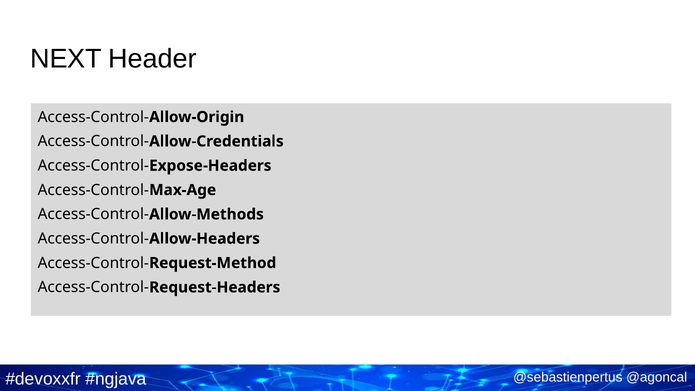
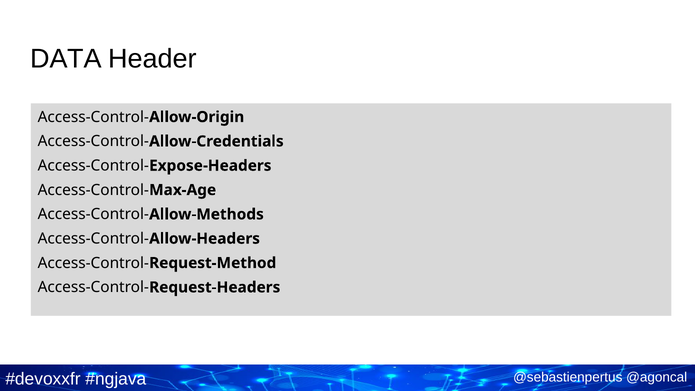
NEXT: NEXT -> DATA (66, 59)
